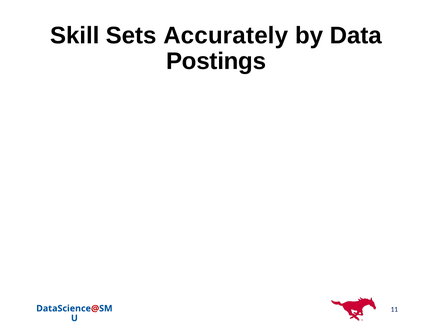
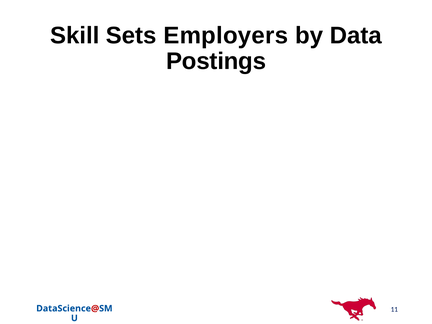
Accurately: Accurately -> Employers (226, 35)
